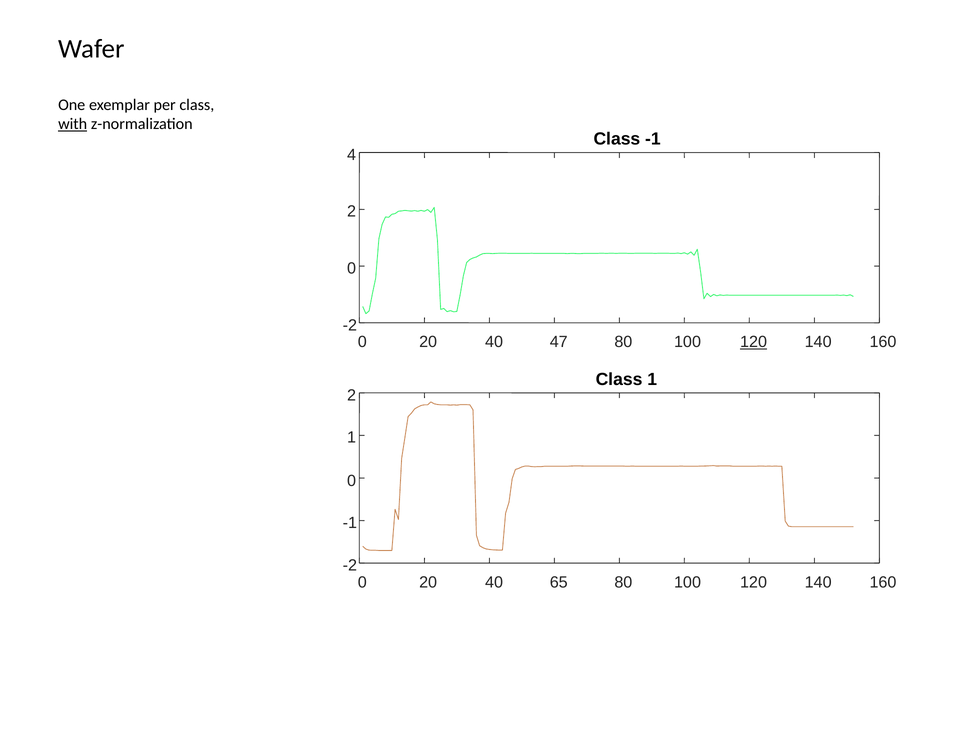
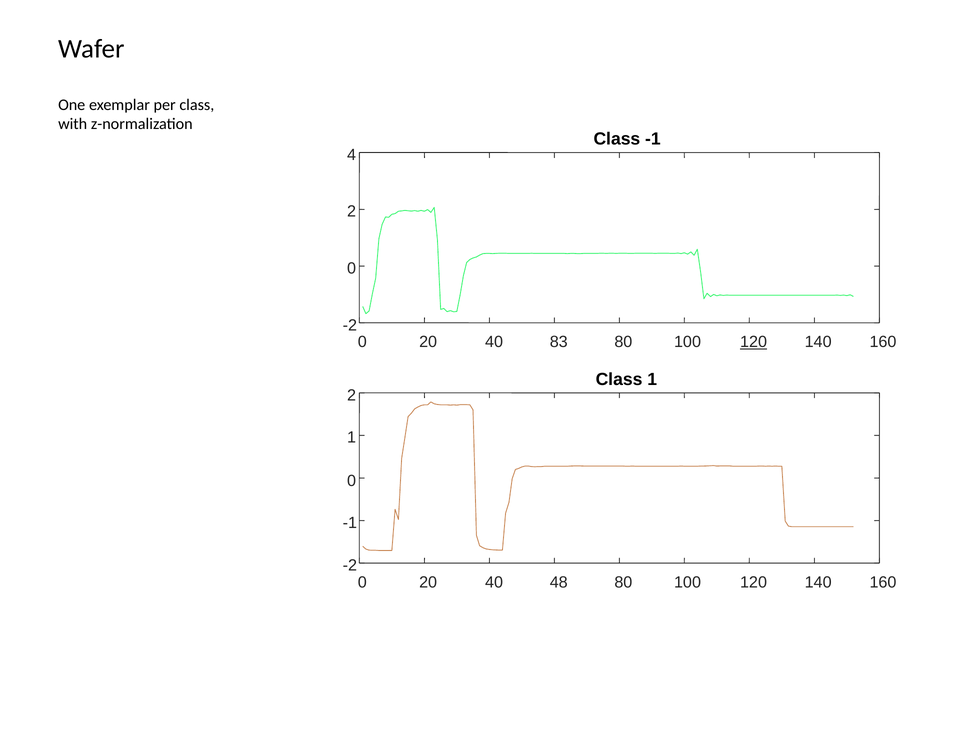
with underline: present -> none (73, 124)
47: 47 -> 83 (559, 342)
65: 65 -> 48 (559, 582)
